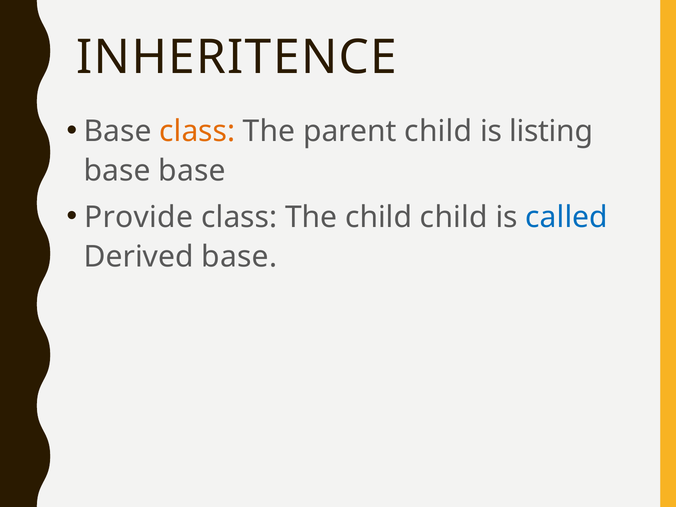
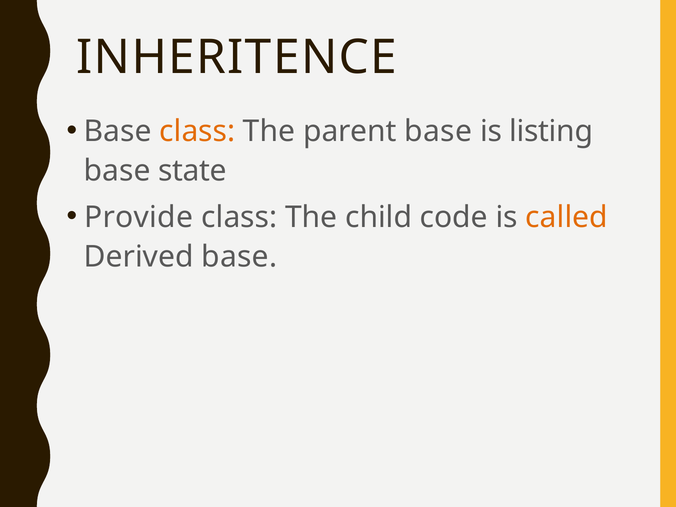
parent child: child -> base (438, 131)
base base: base -> state (192, 171)
child child: child -> code (454, 217)
called colour: blue -> orange (567, 217)
